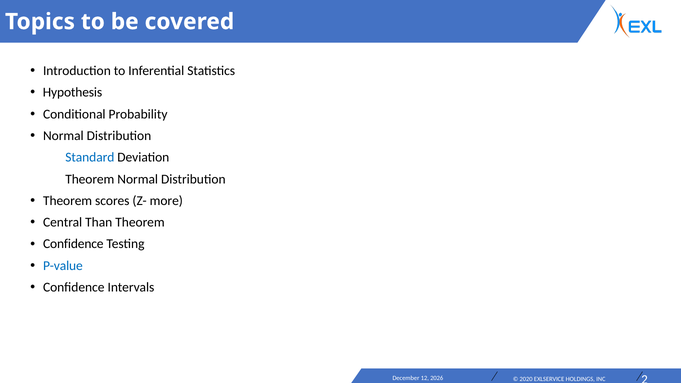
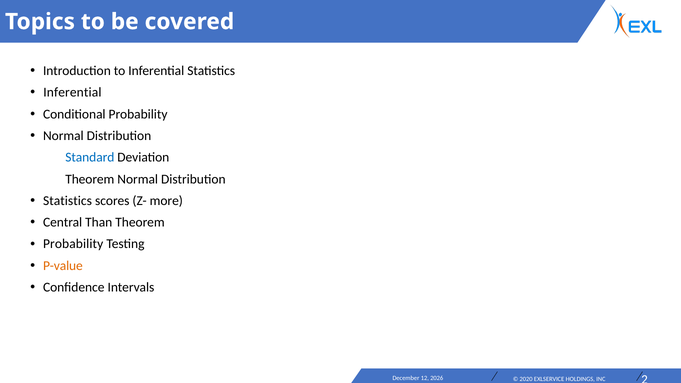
Hypothesis: Hypothesis -> Inferential (72, 92)
Theorem: Theorem -> Statistics (68, 201)
Confidence: Confidence -> Probability (73, 244)
P-value colour: blue -> orange (63, 266)
